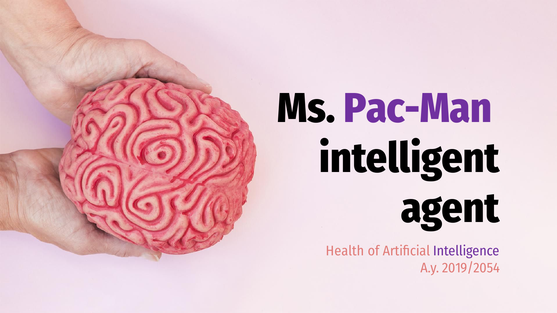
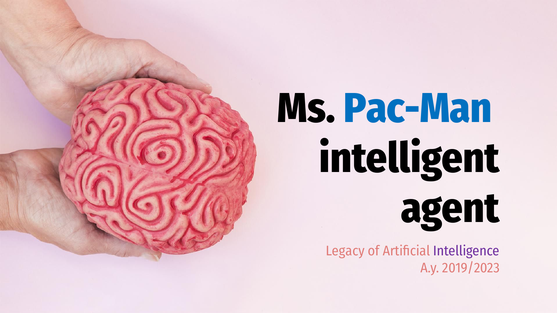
Pac-Man colour: purple -> blue (418, 108)
Health: Health -> Legacy (345, 251)
2019/2054: 2019/2054 -> 2019/2023 (471, 268)
